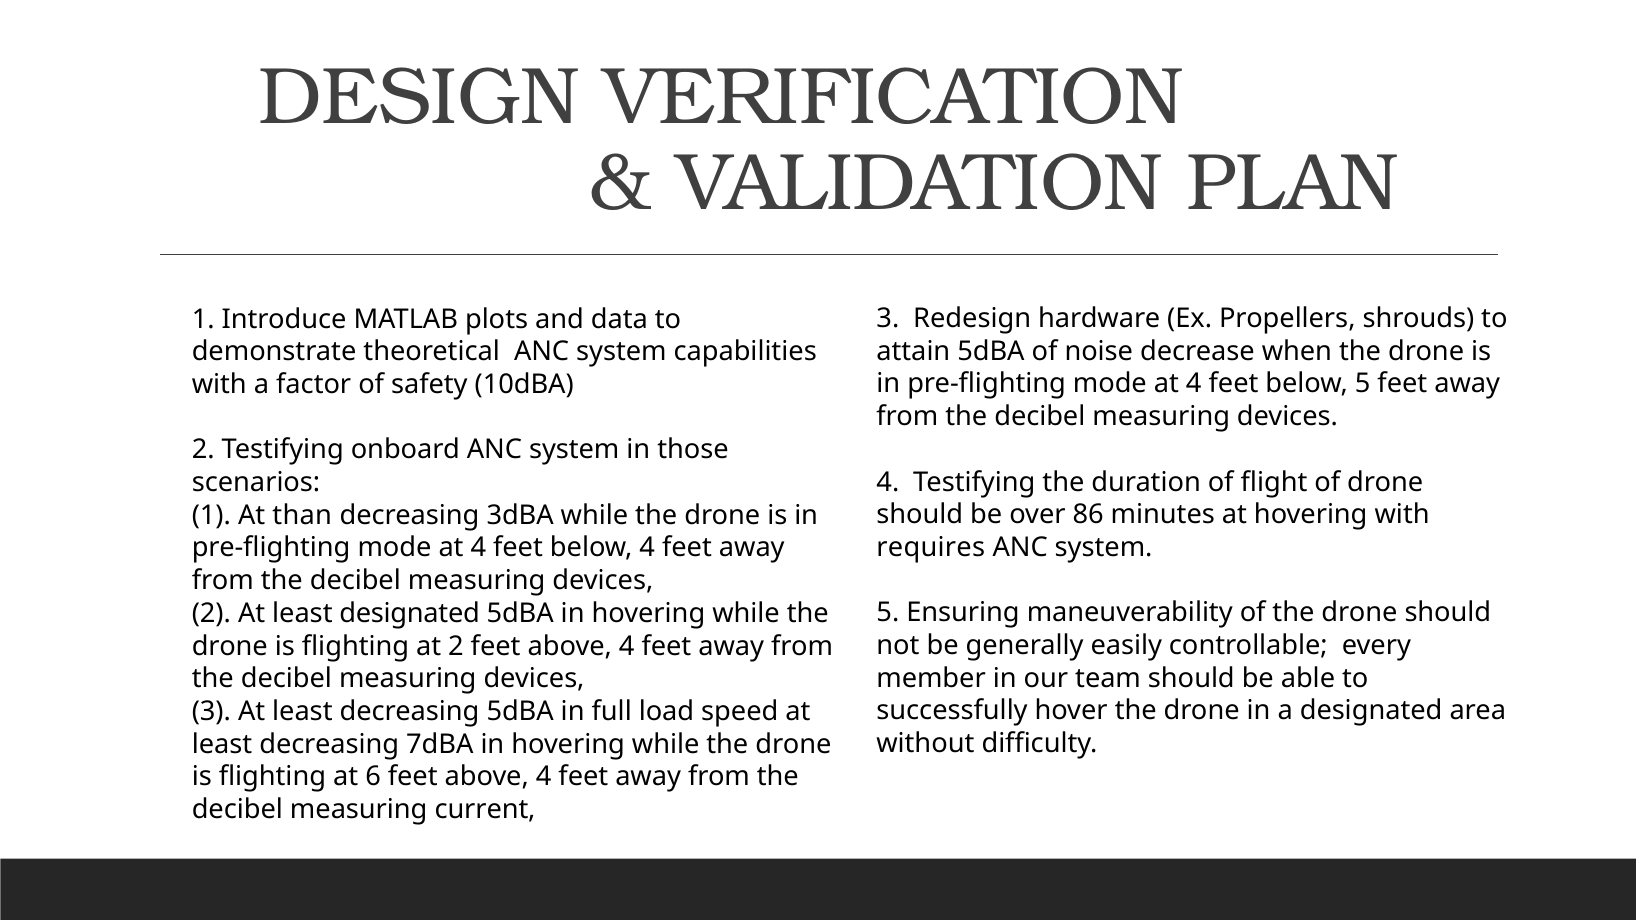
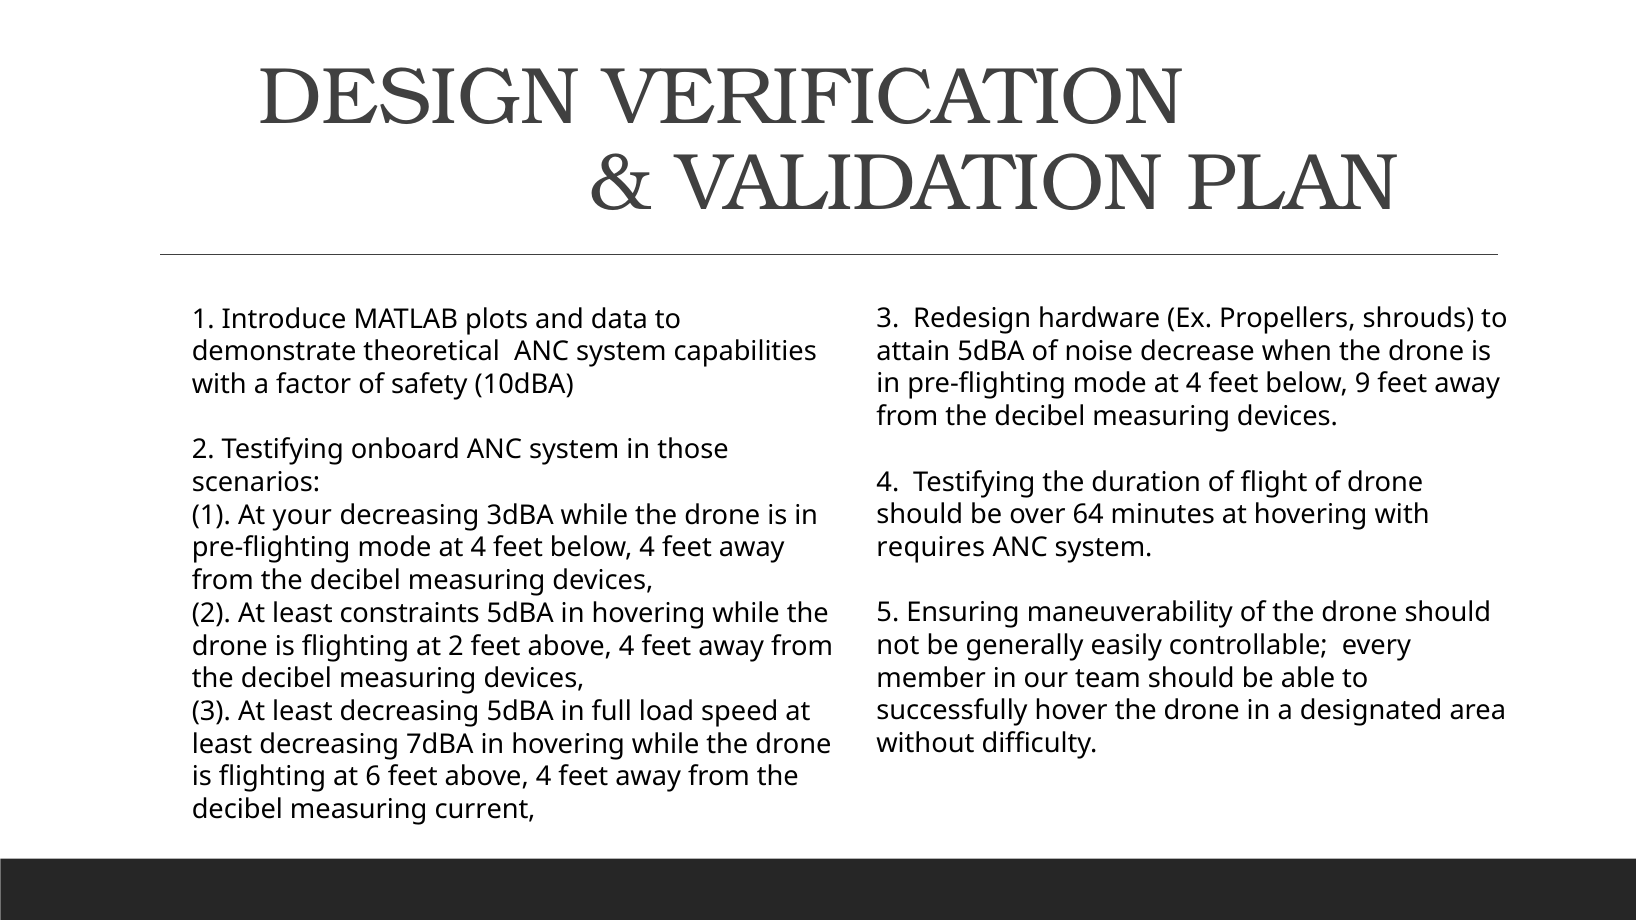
below 5: 5 -> 9 (1363, 384)
86: 86 -> 64 (1088, 515)
than: than -> your (302, 515)
least designated: designated -> constraints (410, 613)
